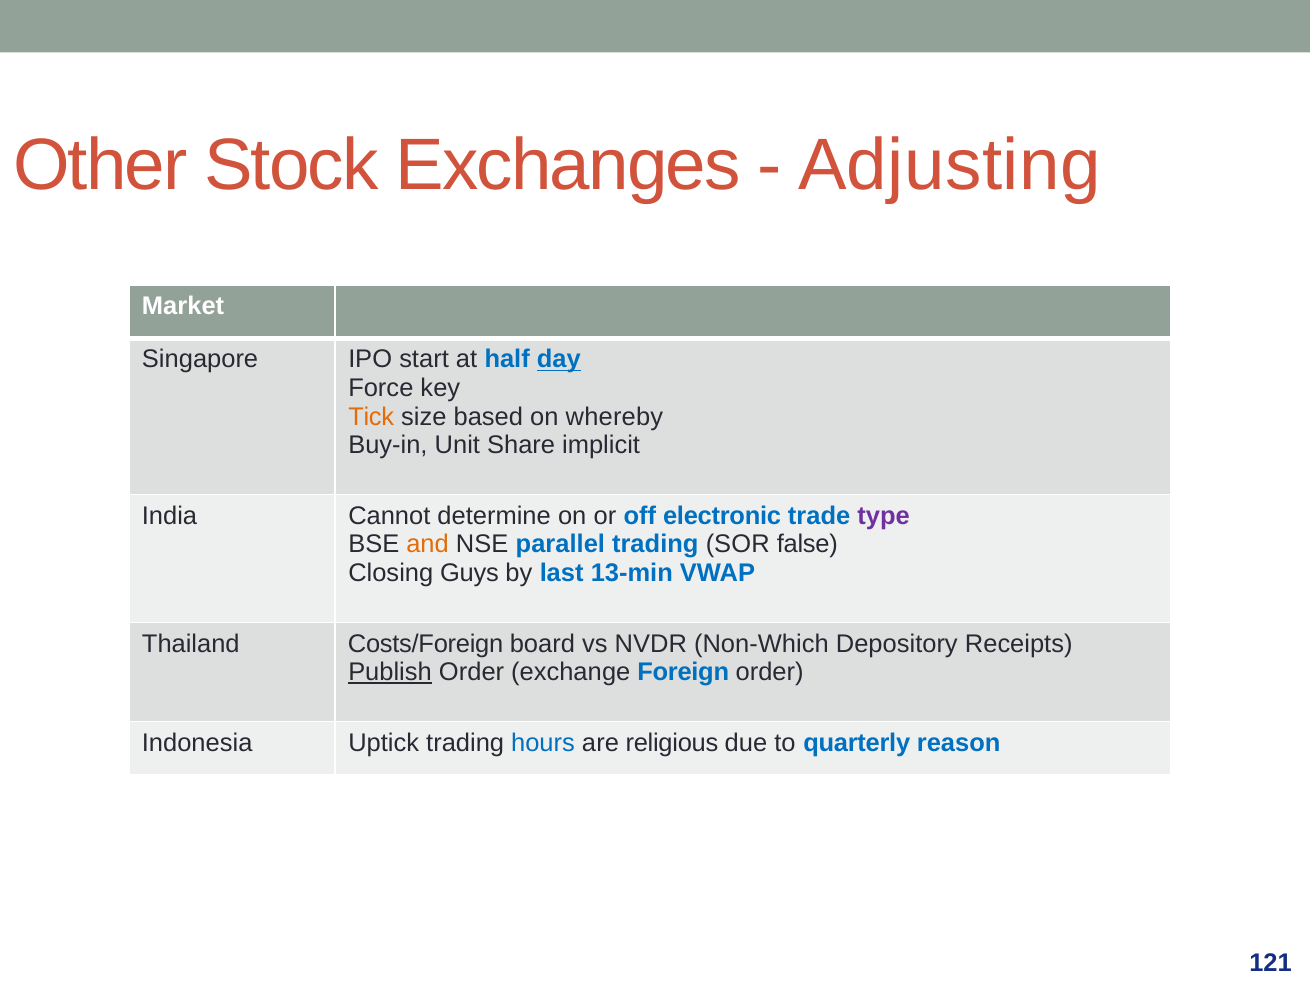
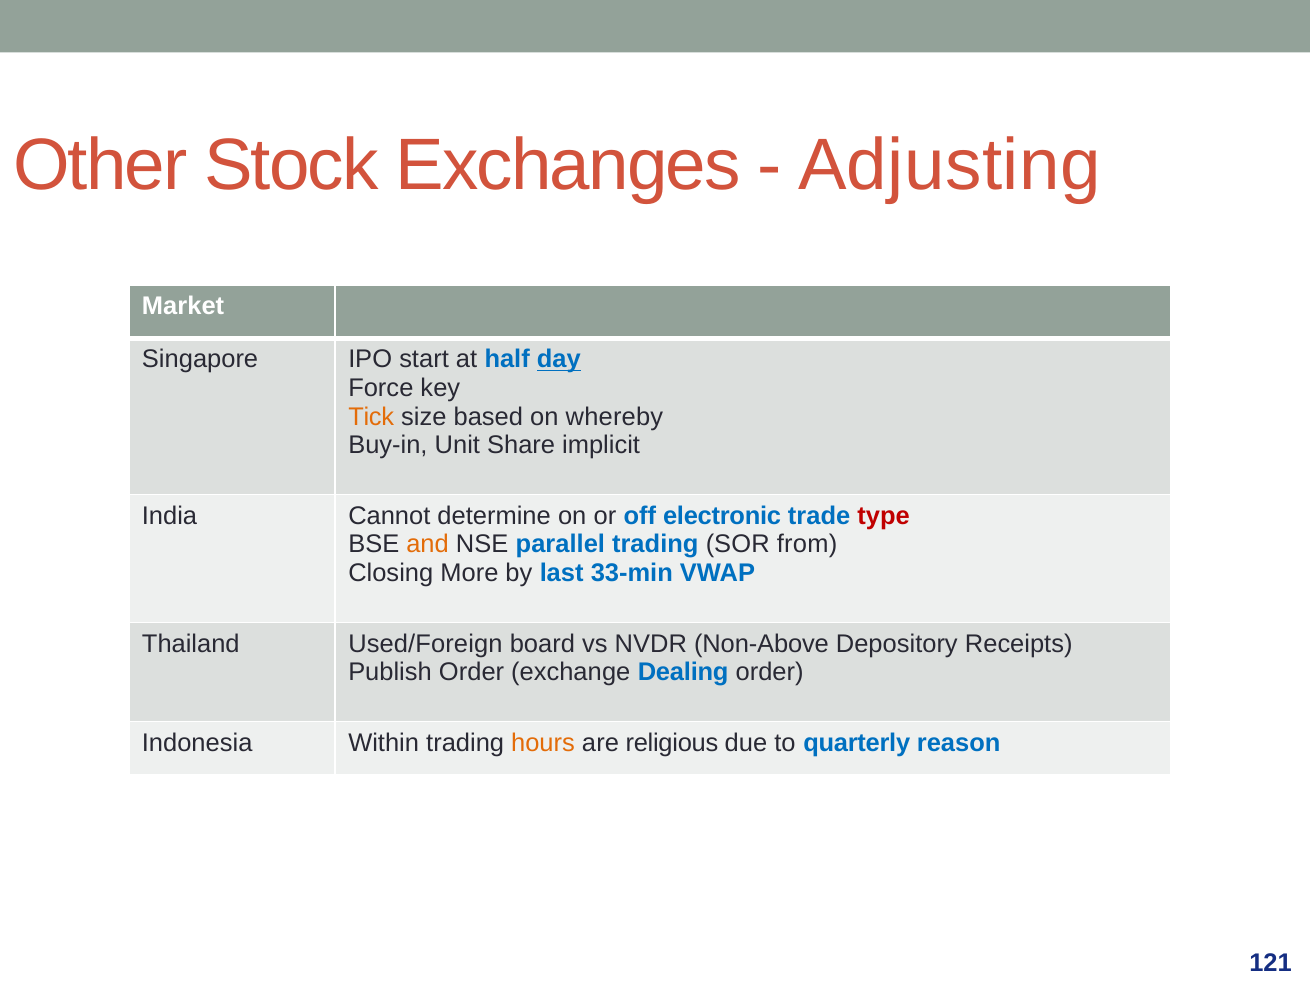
type colour: purple -> red (884, 516)
false: false -> from (807, 544)
Guys: Guys -> More (469, 573)
13-min: 13-min -> 33-min (632, 573)
Costs/Foreign: Costs/Foreign -> Used/Foreign (425, 643)
Non-Which: Non-Which -> Non-Above (761, 643)
Publish underline: present -> none (390, 672)
Foreign: Foreign -> Dealing (683, 672)
Uptick: Uptick -> Within (384, 742)
hours colour: blue -> orange (543, 742)
